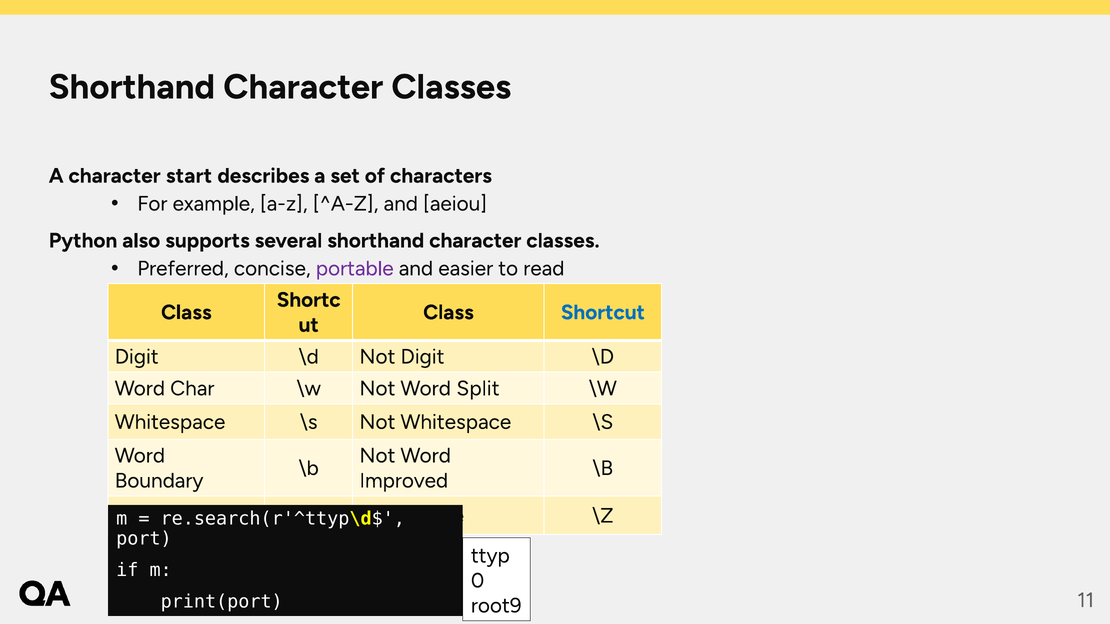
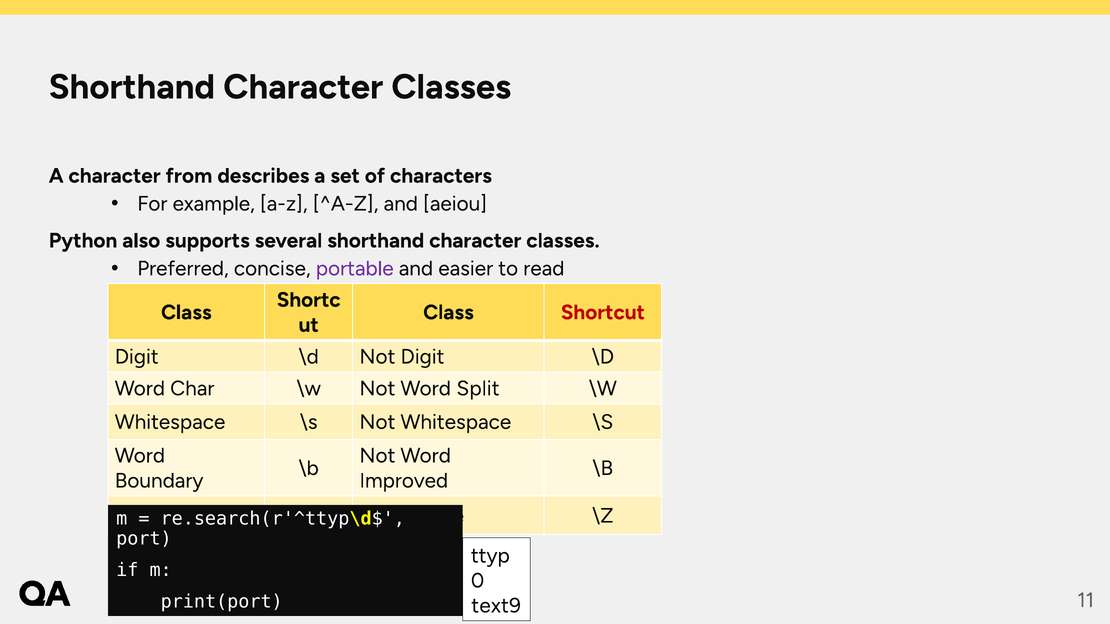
character start: start -> from (189, 176)
Shortcut colour: blue -> red (603, 313)
root9: root9 -> text9 (496, 606)
